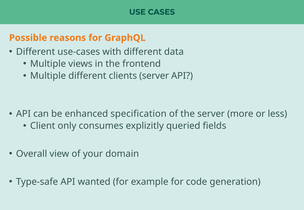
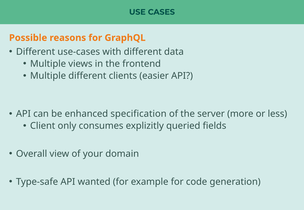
clients server: server -> easier (154, 76)
